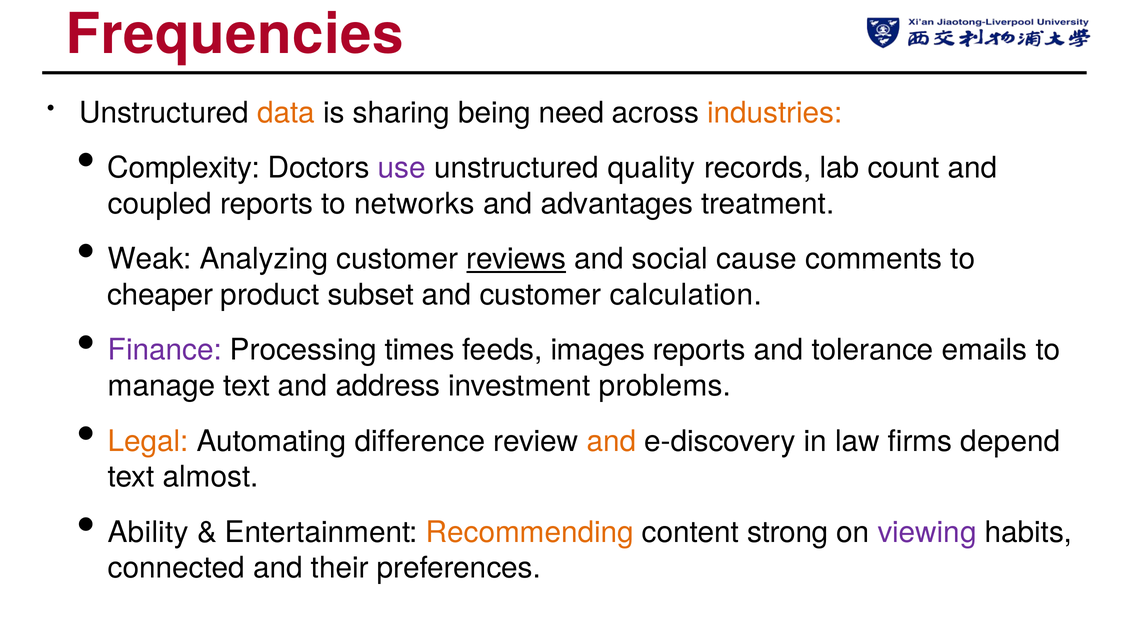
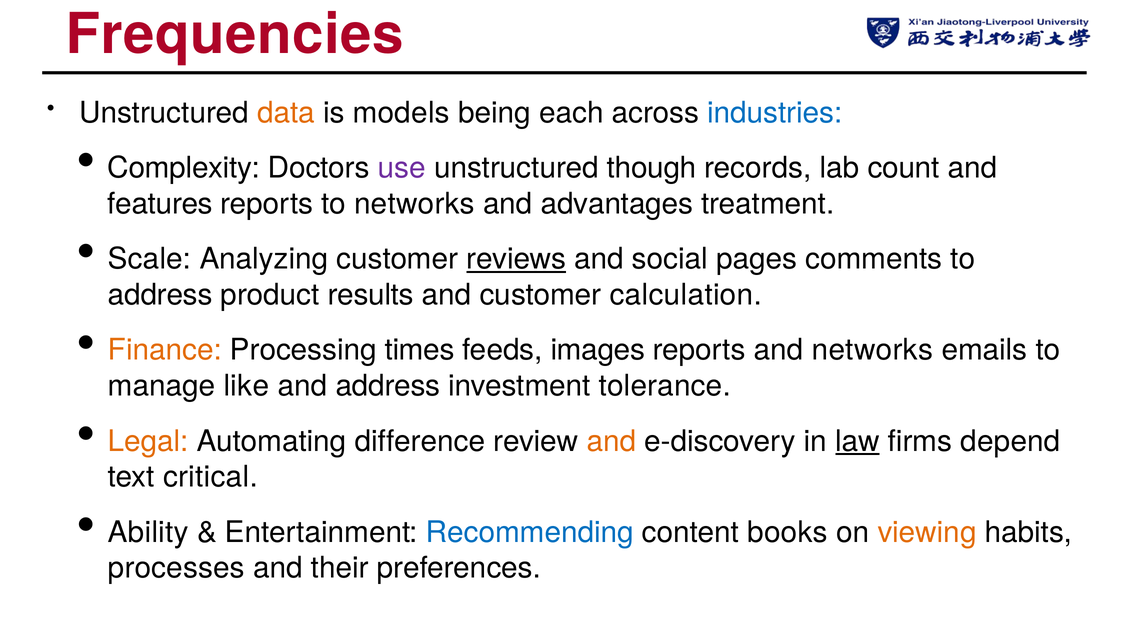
sharing: sharing -> models (401, 113)
need: need -> each (571, 113)
industries colour: orange -> blue (775, 113)
quality: quality -> though (652, 168)
coupled: coupled -> features (160, 204)
Weak: Weak -> Scale (150, 259)
cause: cause -> pages (757, 259)
cheaper: cheaper -> address (160, 295)
subset: subset -> results (371, 295)
Finance colour: purple -> orange (165, 350)
and tolerance: tolerance -> networks (872, 350)
manage text: text -> like (246, 386)
problems: problems -> tolerance (665, 386)
law underline: none -> present (857, 441)
almost: almost -> critical (211, 477)
Recommending colour: orange -> blue (530, 532)
strong: strong -> books (787, 532)
viewing colour: purple -> orange (927, 532)
connected: connected -> processes (176, 568)
